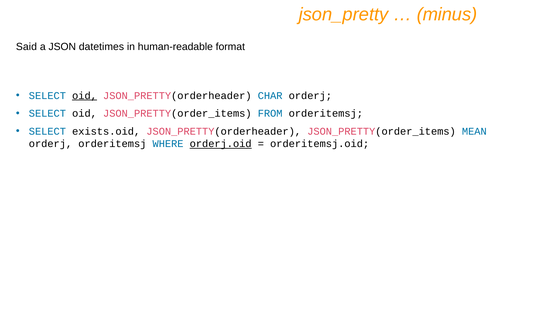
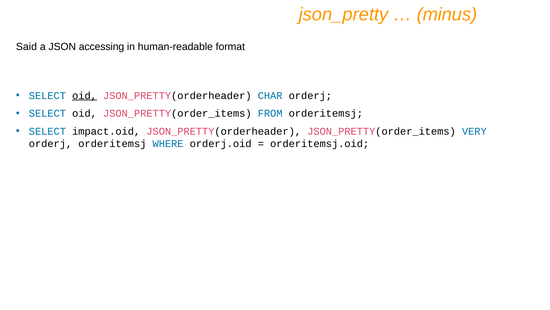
datetimes: datetimes -> accessing (101, 47)
exists.oid: exists.oid -> impact.oid (106, 131)
MEAN: MEAN -> VERY (474, 131)
orderj.oid underline: present -> none (221, 144)
